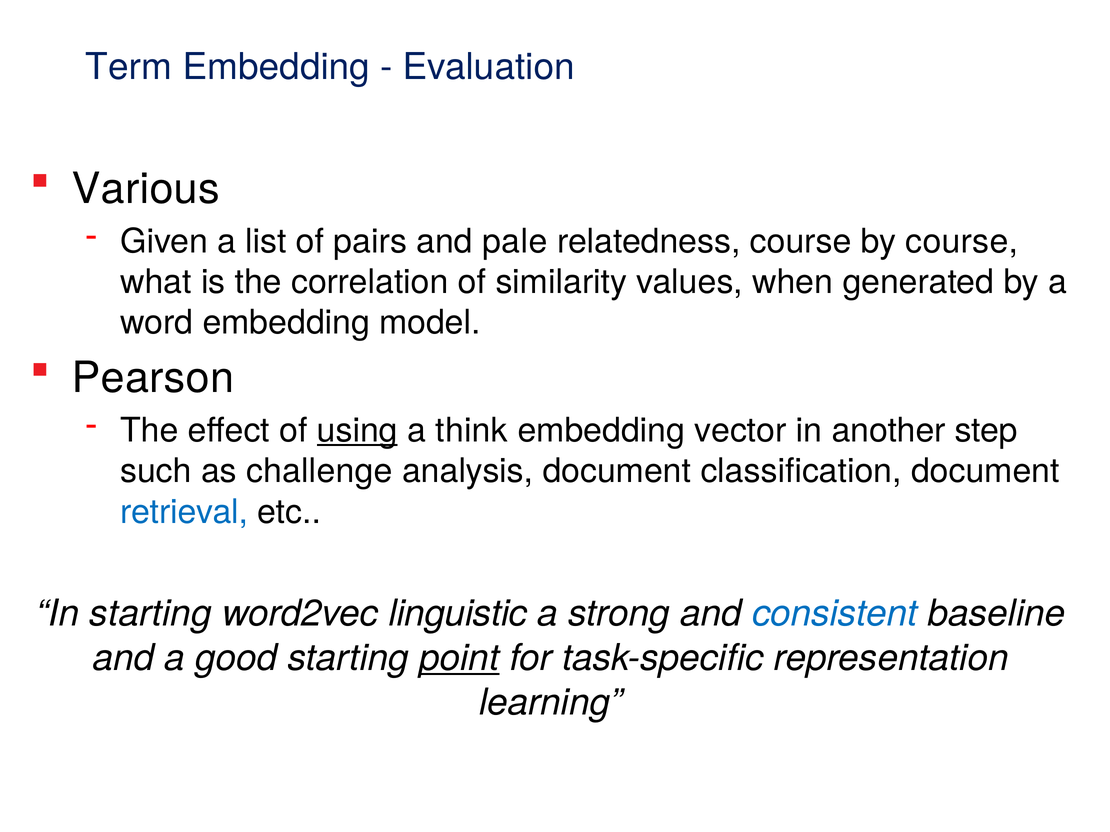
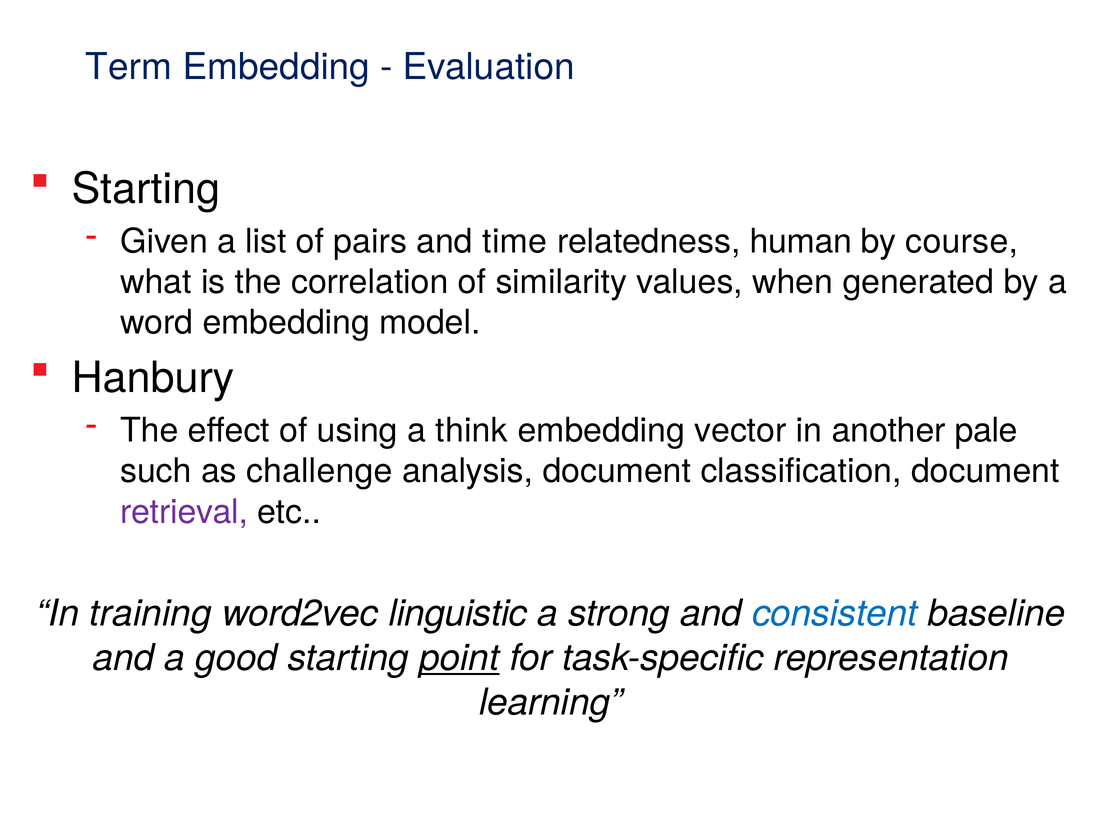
Various: Various -> Starting (146, 189)
pale: pale -> time (515, 242)
relatedness course: course -> human (801, 242)
Pearson: Pearson -> Hanbury (153, 378)
using underline: present -> none (357, 431)
step: step -> pale (986, 431)
retrieval colour: blue -> purple (184, 512)
In starting: starting -> training (151, 614)
